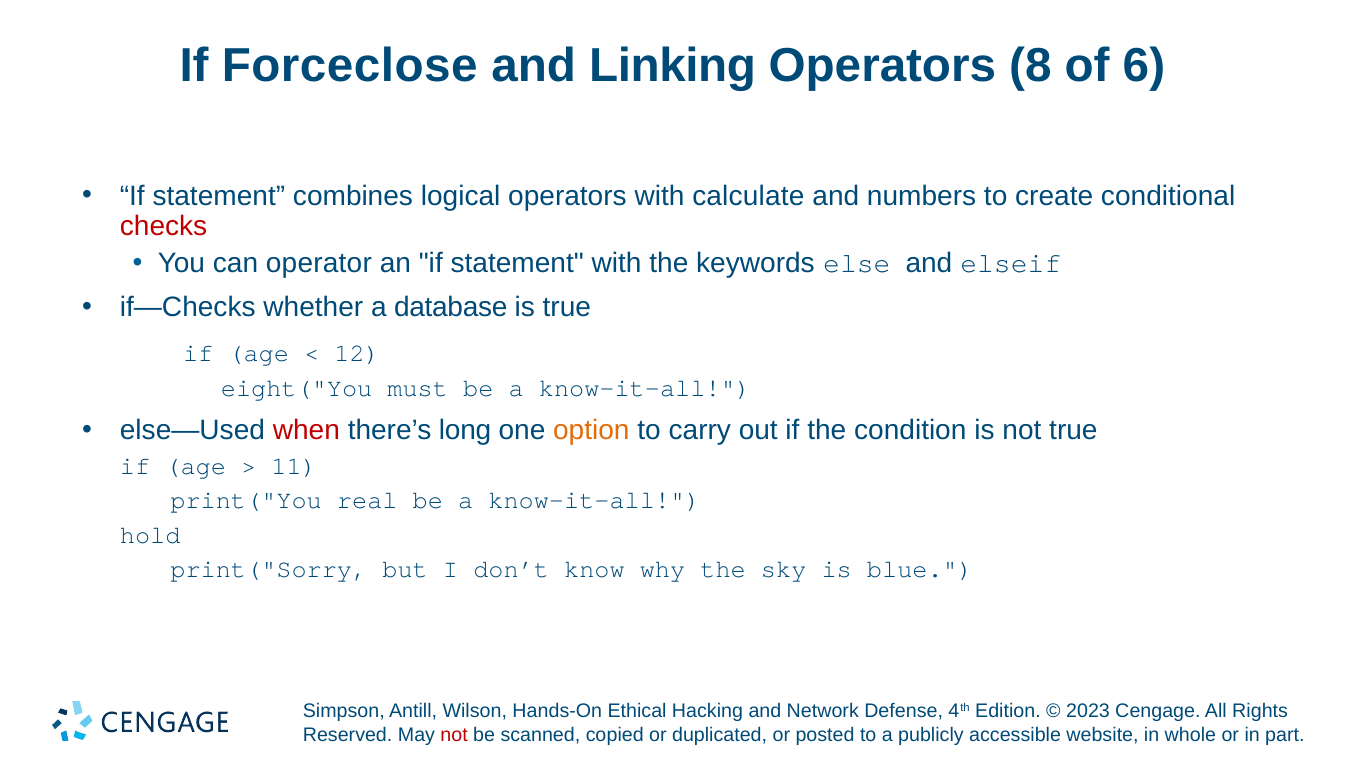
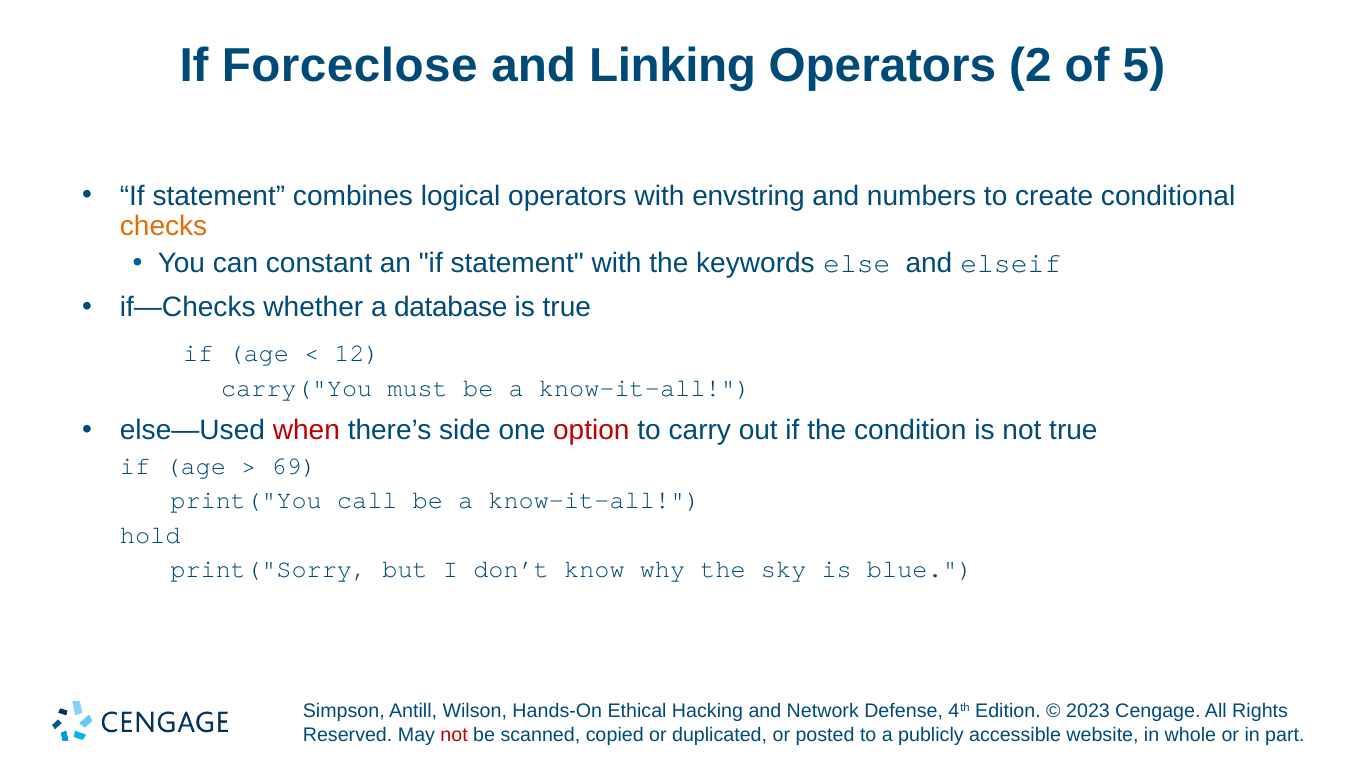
8: 8 -> 2 (1030, 66)
6: 6 -> 5 (1144, 66)
calculate: calculate -> envstring (748, 196)
checks colour: red -> orange (164, 226)
operator: operator -> constant (319, 263)
eight("You: eight("You -> carry("You (297, 388)
long: long -> side (465, 431)
option colour: orange -> red (591, 431)
11: 11 -> 69 (294, 466)
real: real -> call (367, 501)
